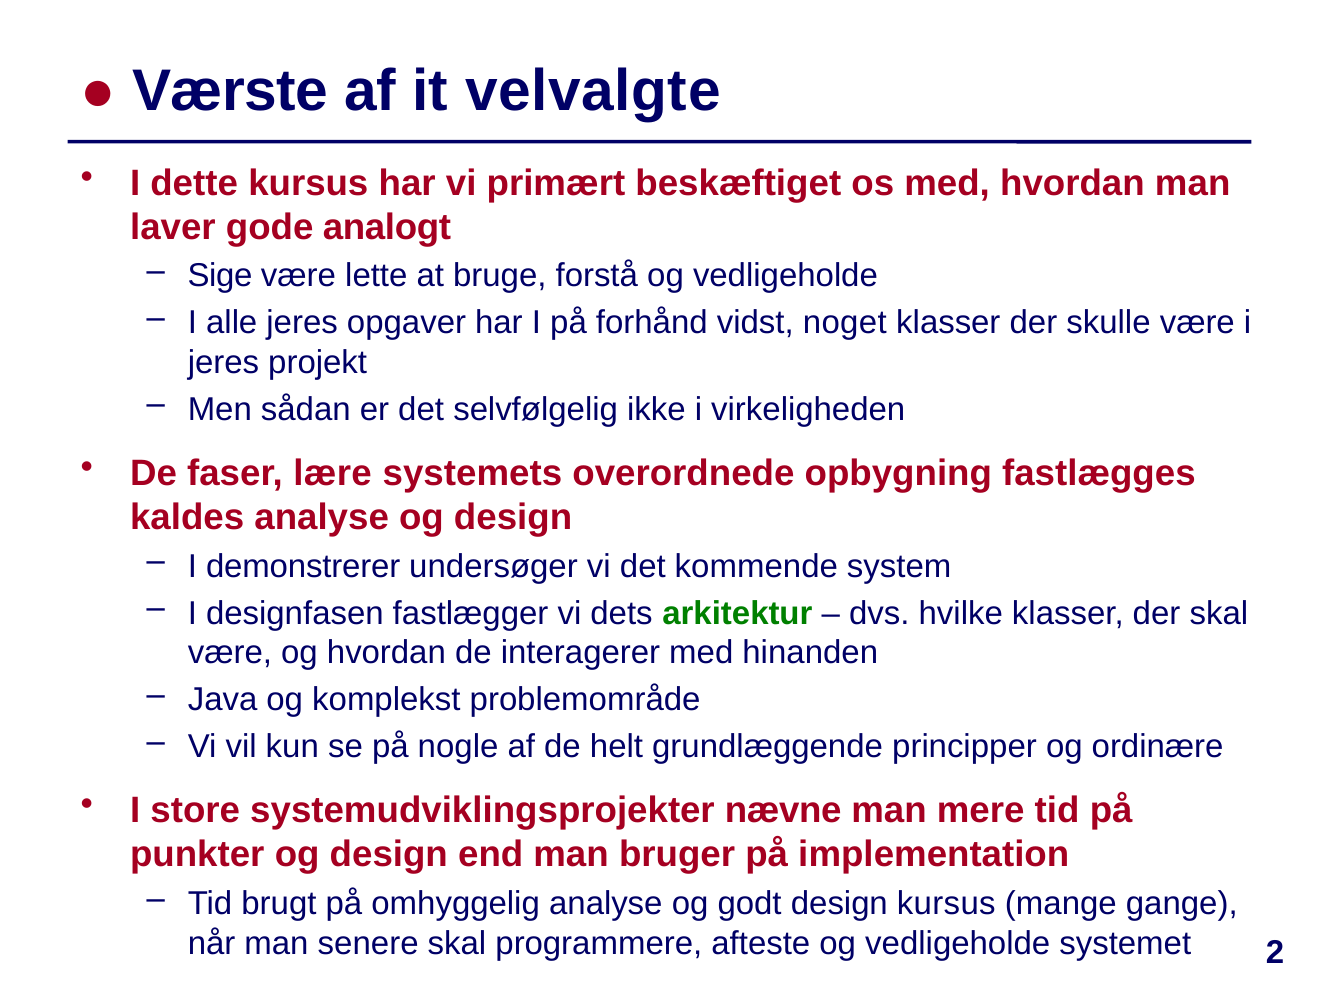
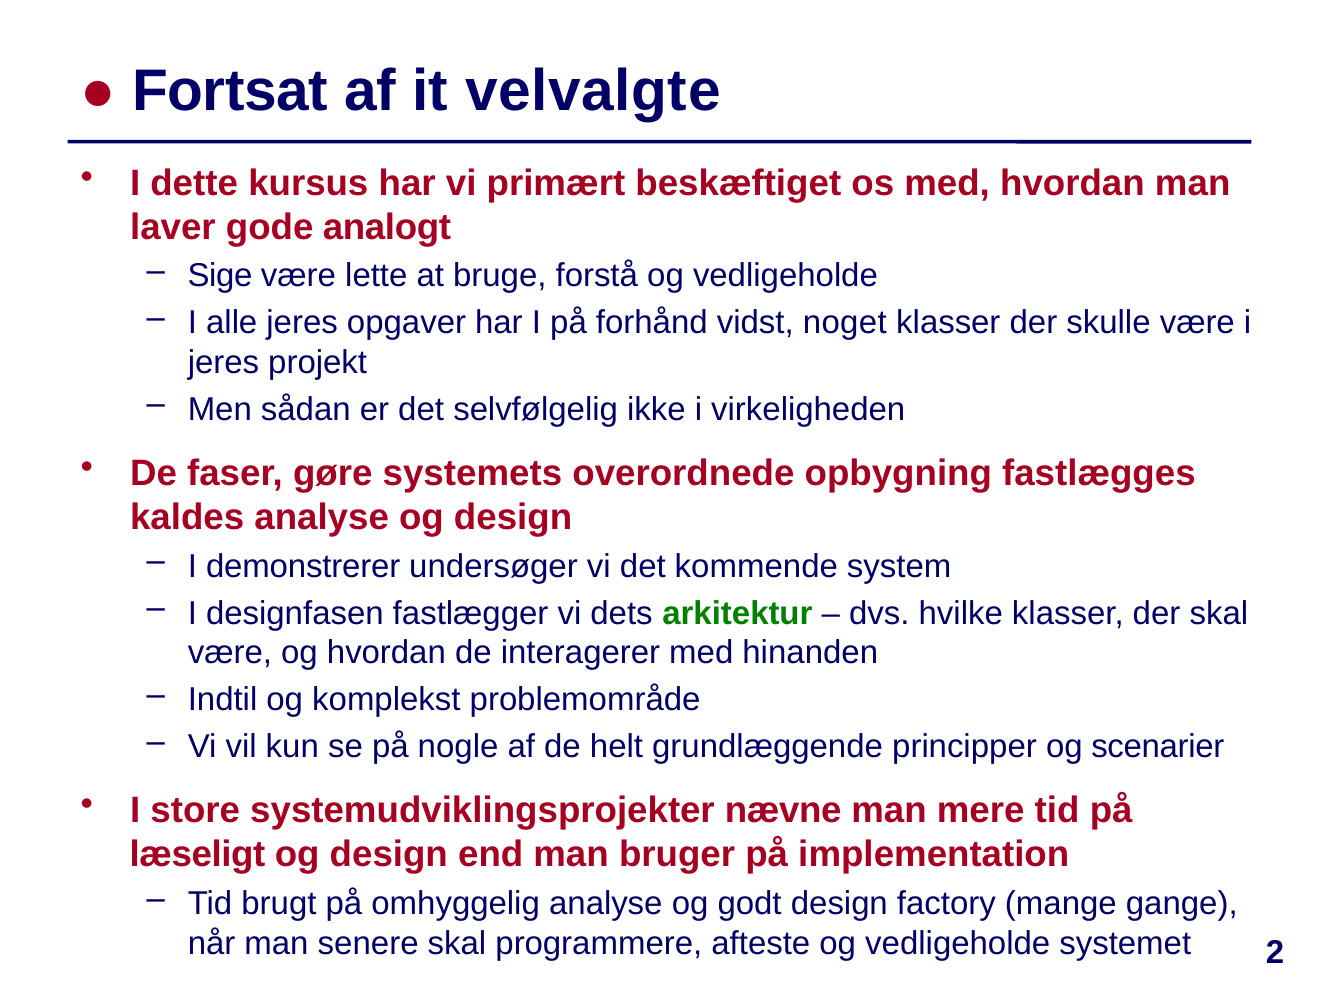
Værste: Værste -> Fortsat (230, 91)
lære: lære -> gøre (333, 473)
Java: Java -> Indtil (223, 699)
ordinære: ordinære -> scenarier (1158, 746)
punkter: punkter -> læseligt (197, 854)
design kursus: kursus -> factory (946, 903)
